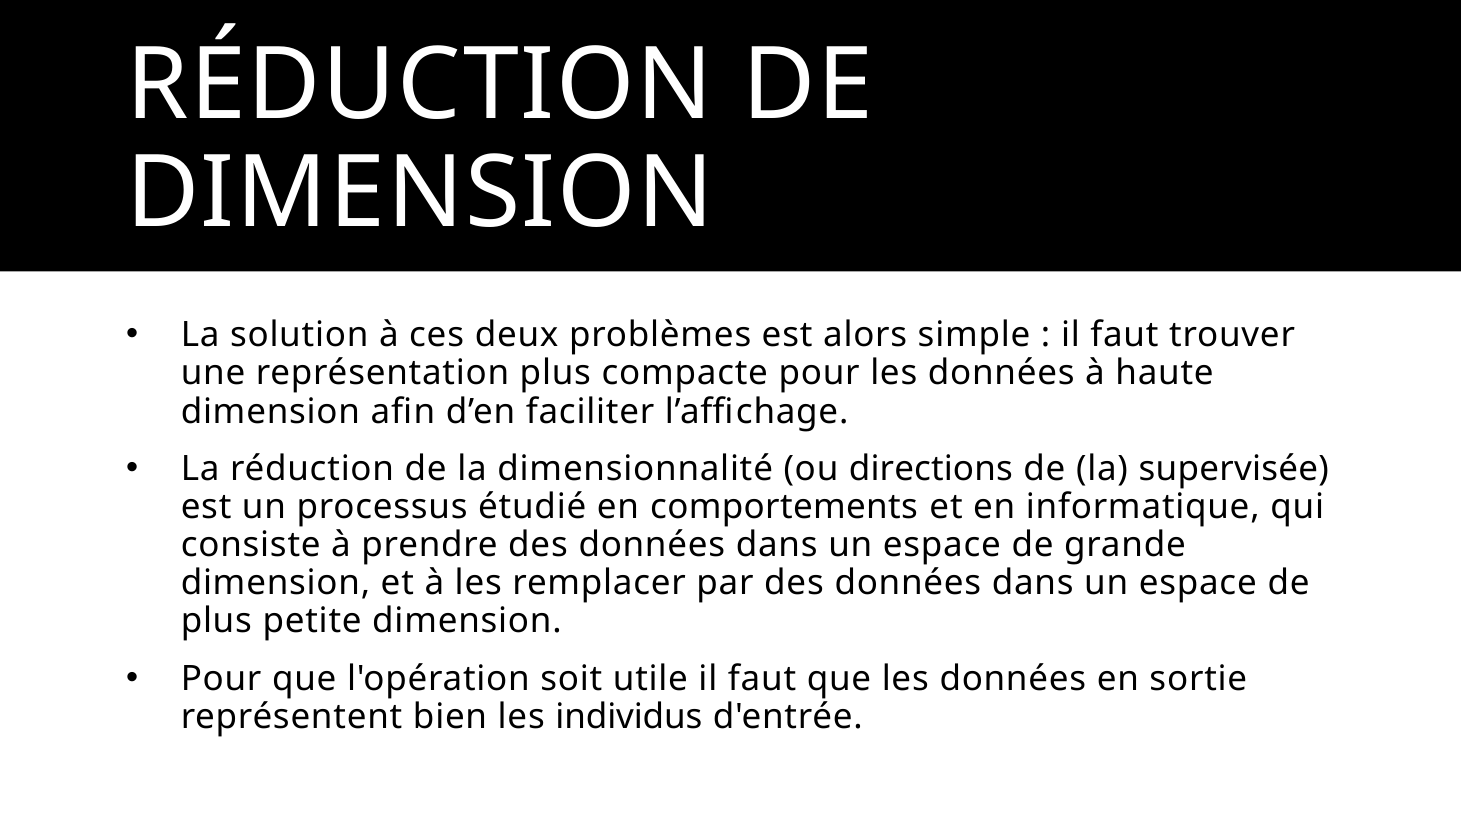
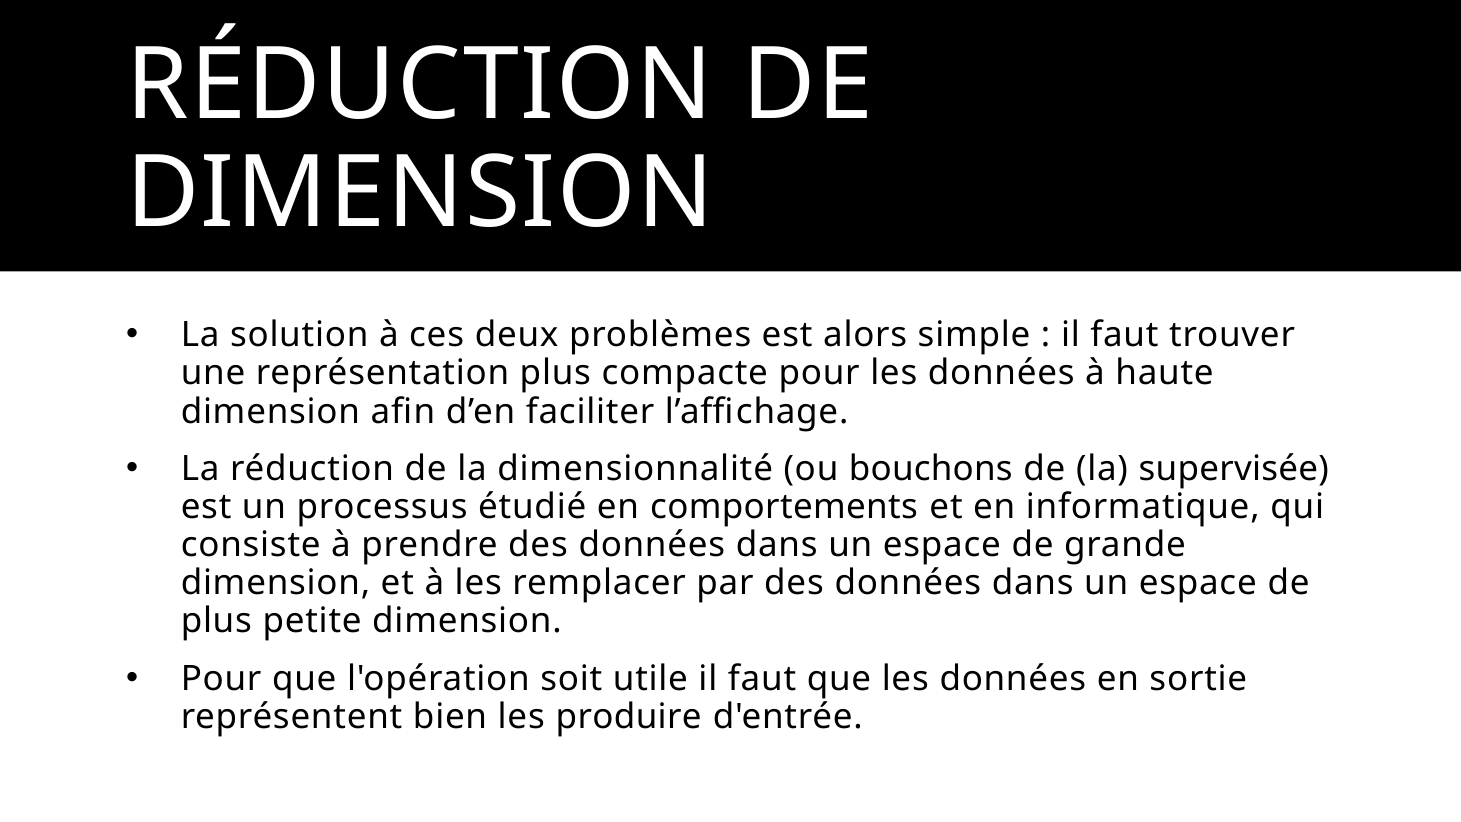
directions: directions -> bouchons (931, 469)
individus: individus -> produire (629, 717)
